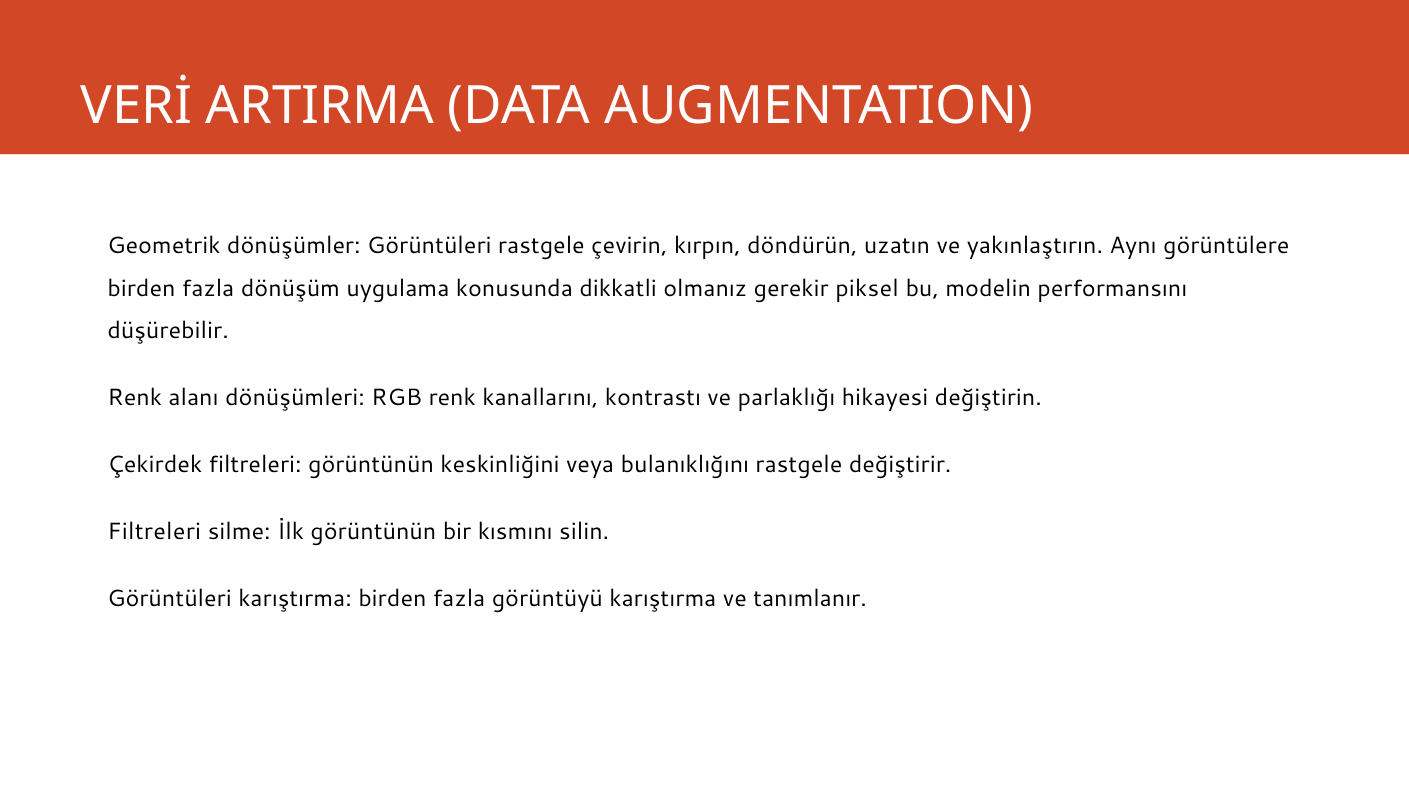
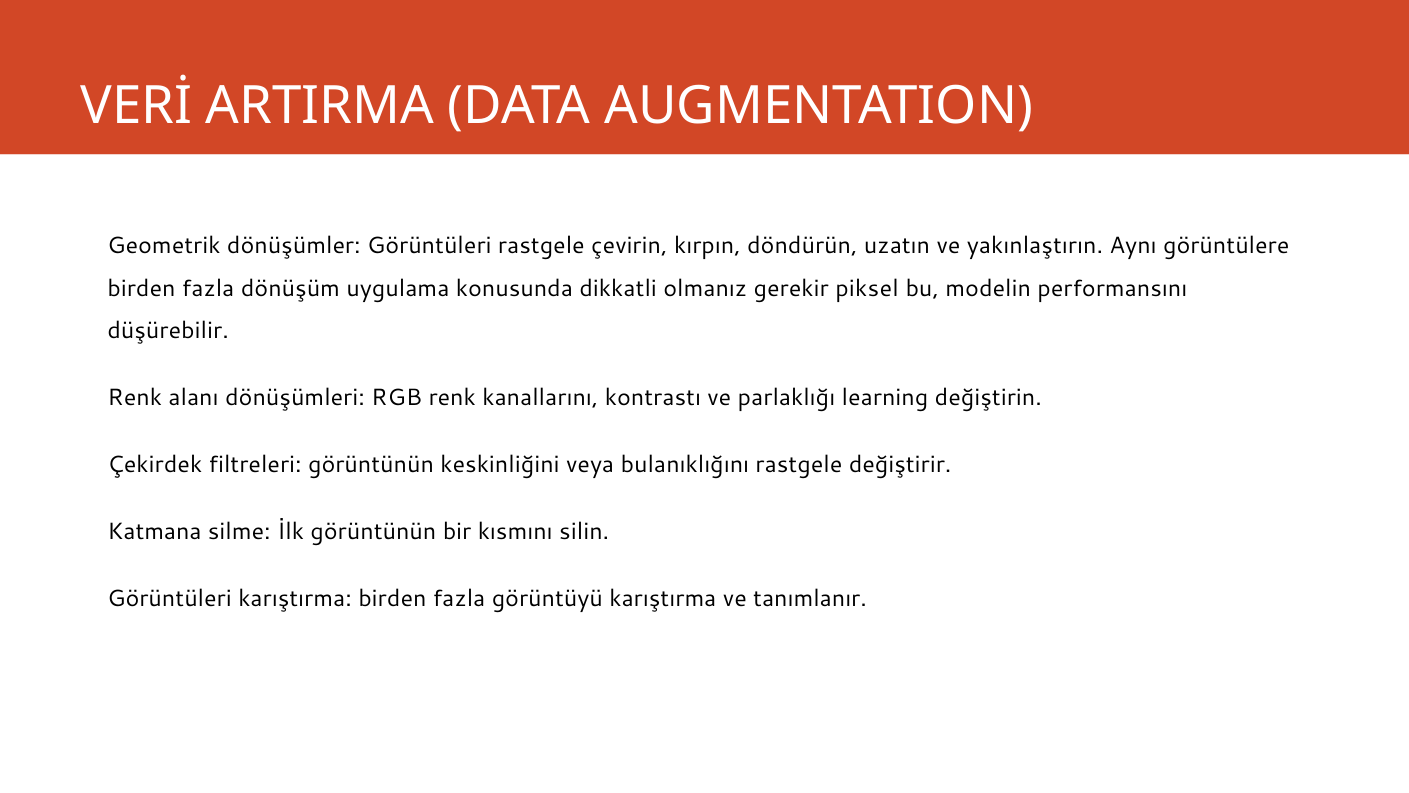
hikayesi: hikayesi -> learning (885, 397)
Filtreleri: Filtreleri -> Katmana (155, 531)
